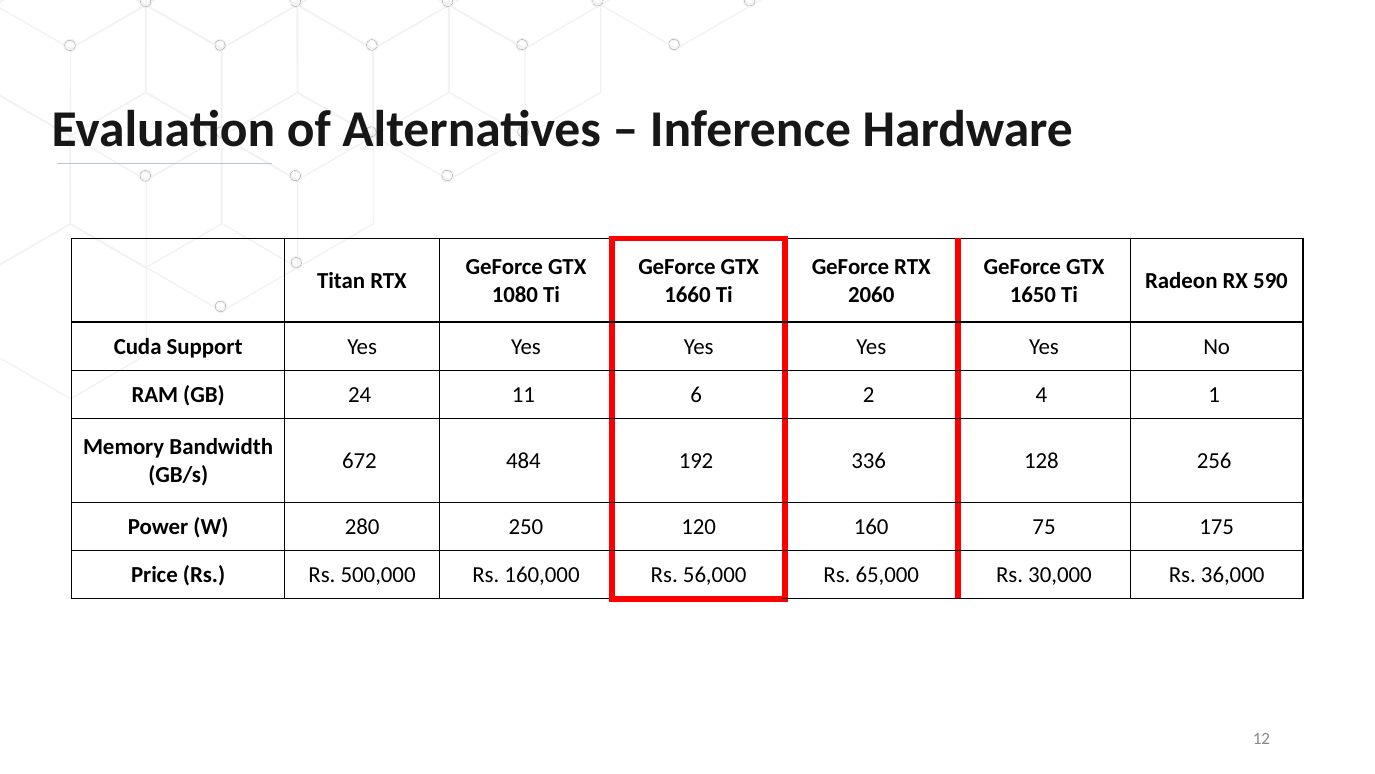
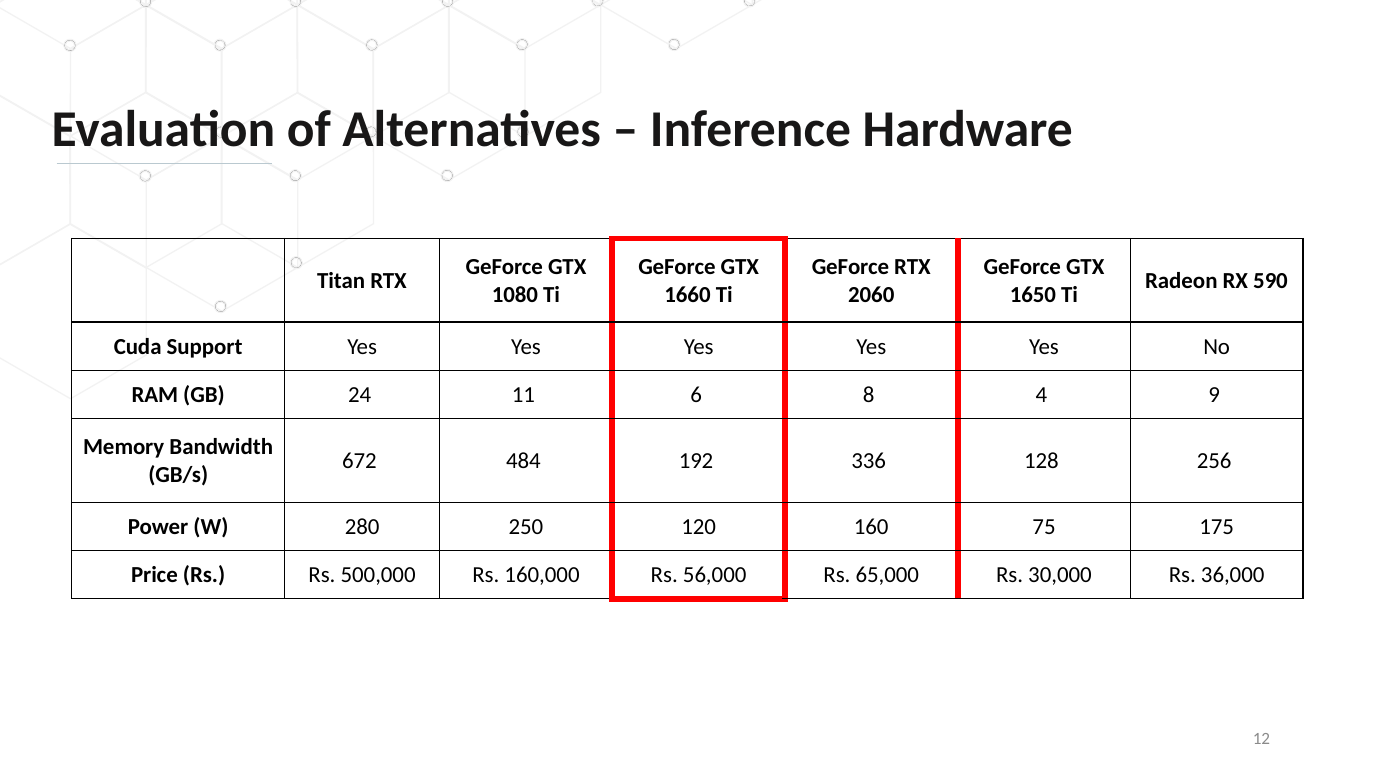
2: 2 -> 8 (869, 395)
1: 1 -> 9 (1214, 395)
